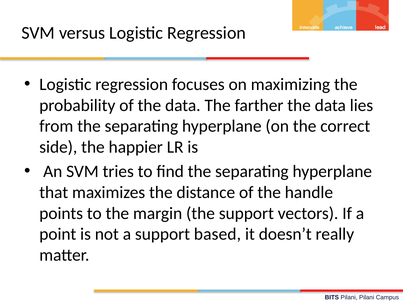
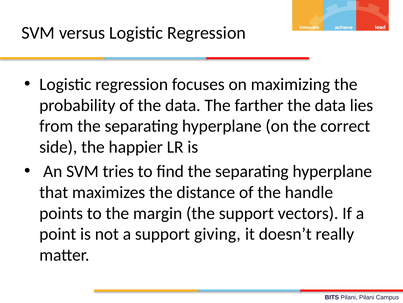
based: based -> giving (217, 234)
